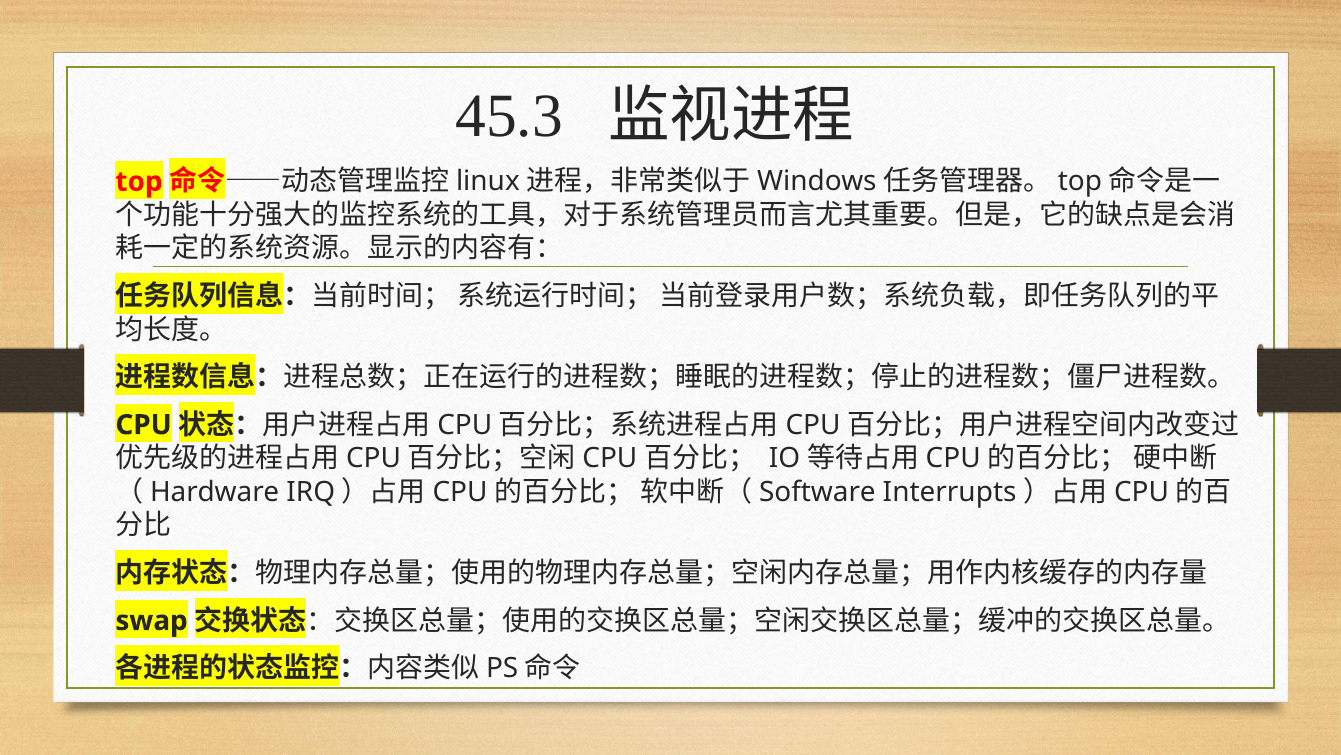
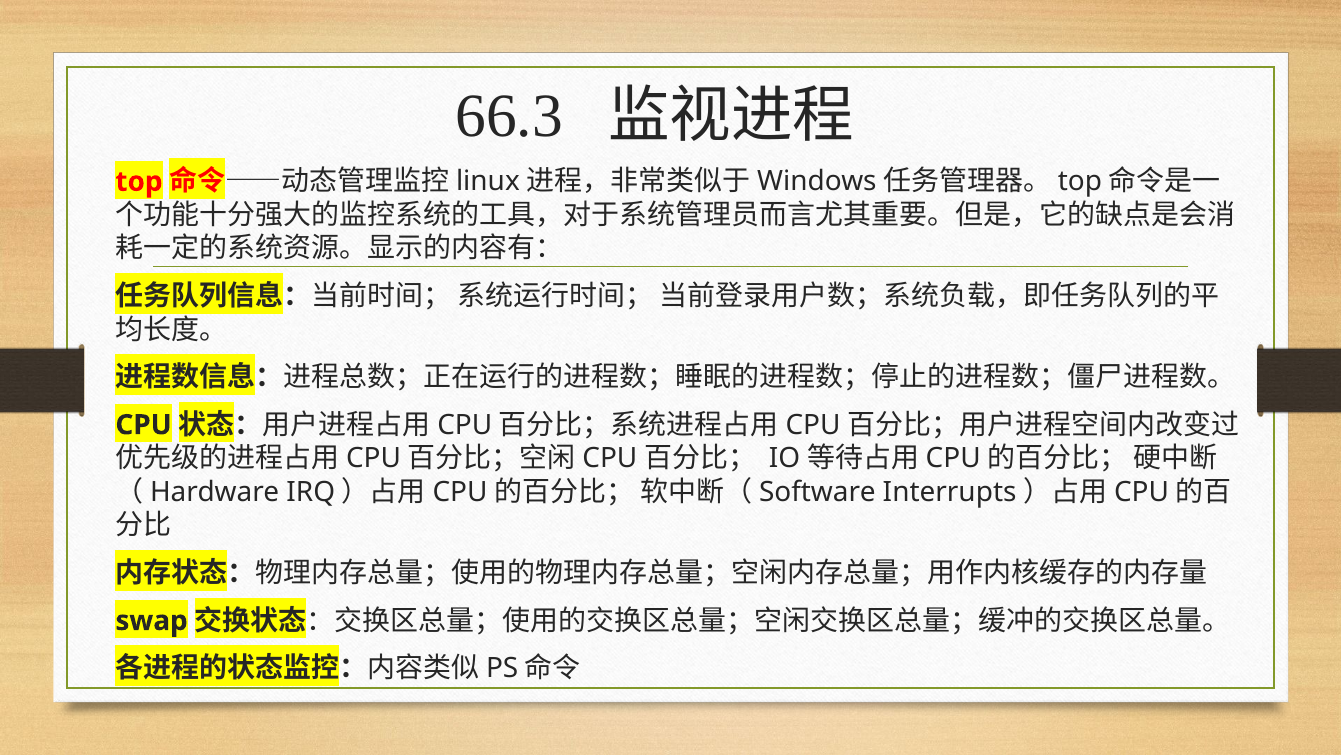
45.3: 45.3 -> 66.3 (509, 116)
